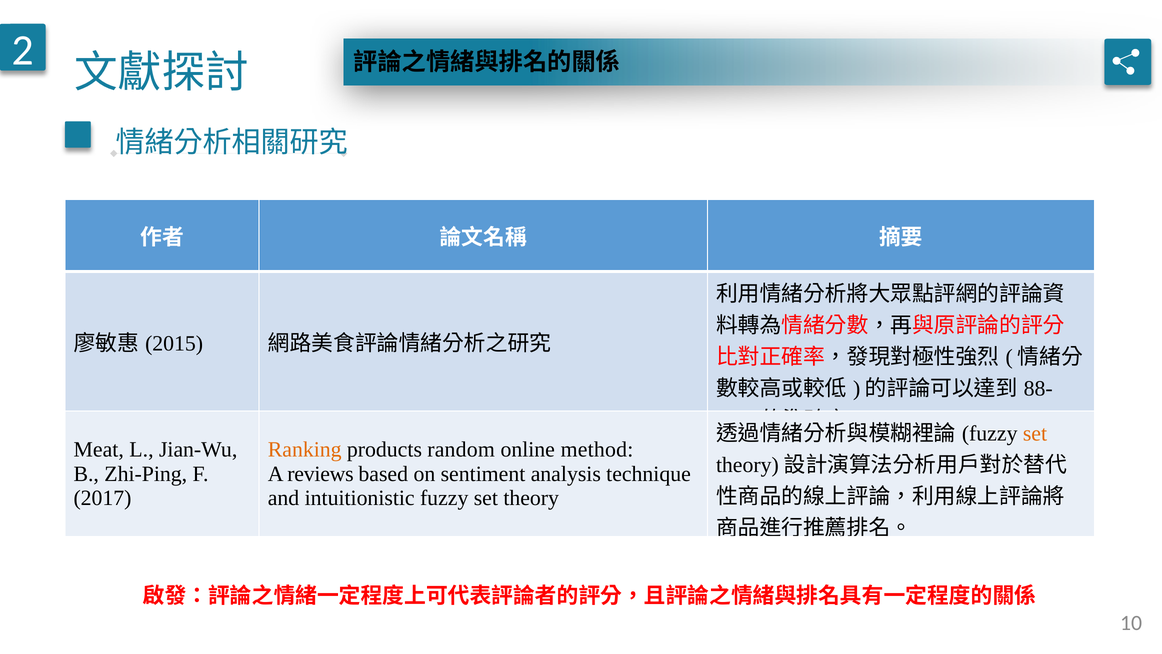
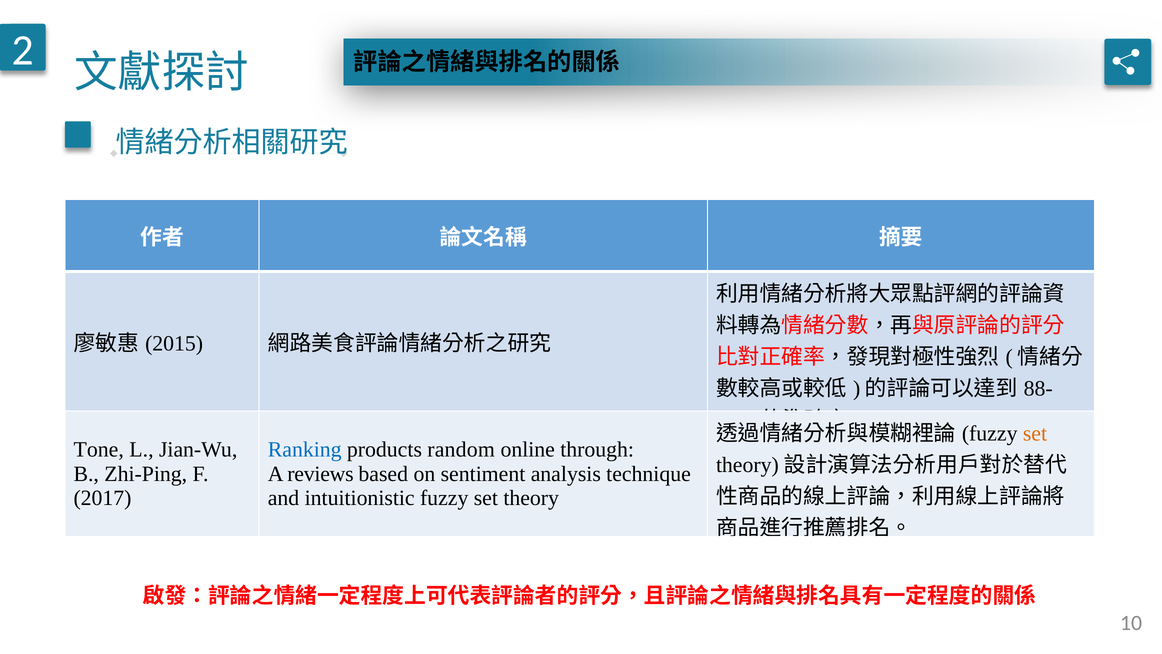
Meat: Meat -> Tone (99, 449)
Ranking colour: orange -> blue (305, 449)
method: method -> through (597, 449)
